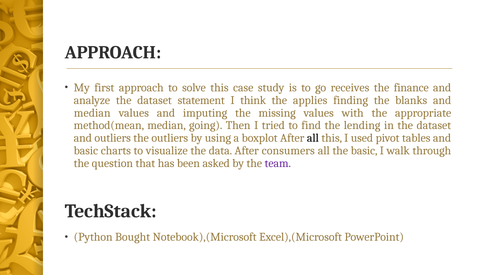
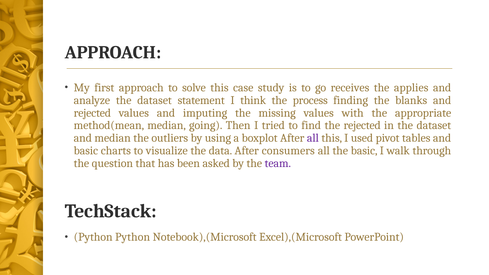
finance: finance -> applies (411, 88)
applies: applies -> process (310, 100)
median: median -> rejected (92, 113)
the lending: lending -> rejected (362, 126)
and outliers: outliers -> median (113, 138)
all colour: black -> purple (313, 138)
Python Bought: Bought -> Python (133, 237)
